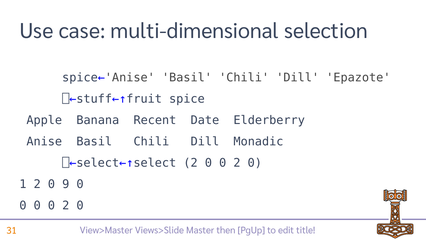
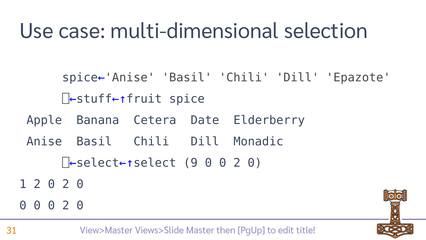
Recent: Recent -> Cetera (155, 120)
⎕←select←↑select 2: 2 -> 9 (191, 163)
2 0 9: 9 -> 2 (66, 184)
